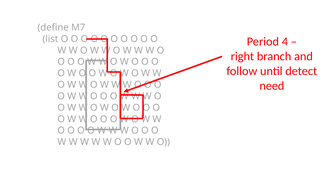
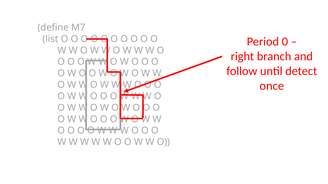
4: 4 -> 0 (285, 42)
need: need -> once (272, 86)
